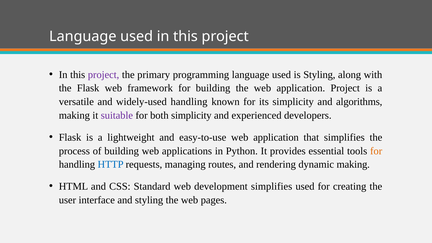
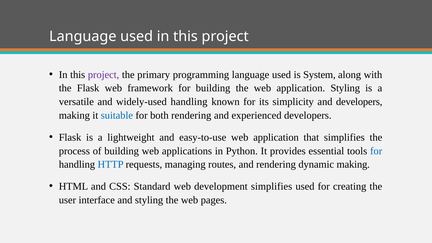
is Styling: Styling -> System (319, 75)
application Project: Project -> Styling (345, 88)
and algorithms: algorithms -> developers (359, 102)
suitable colour: purple -> blue (117, 116)
both simplicity: simplicity -> rendering (191, 116)
for colour: orange -> blue (376, 151)
